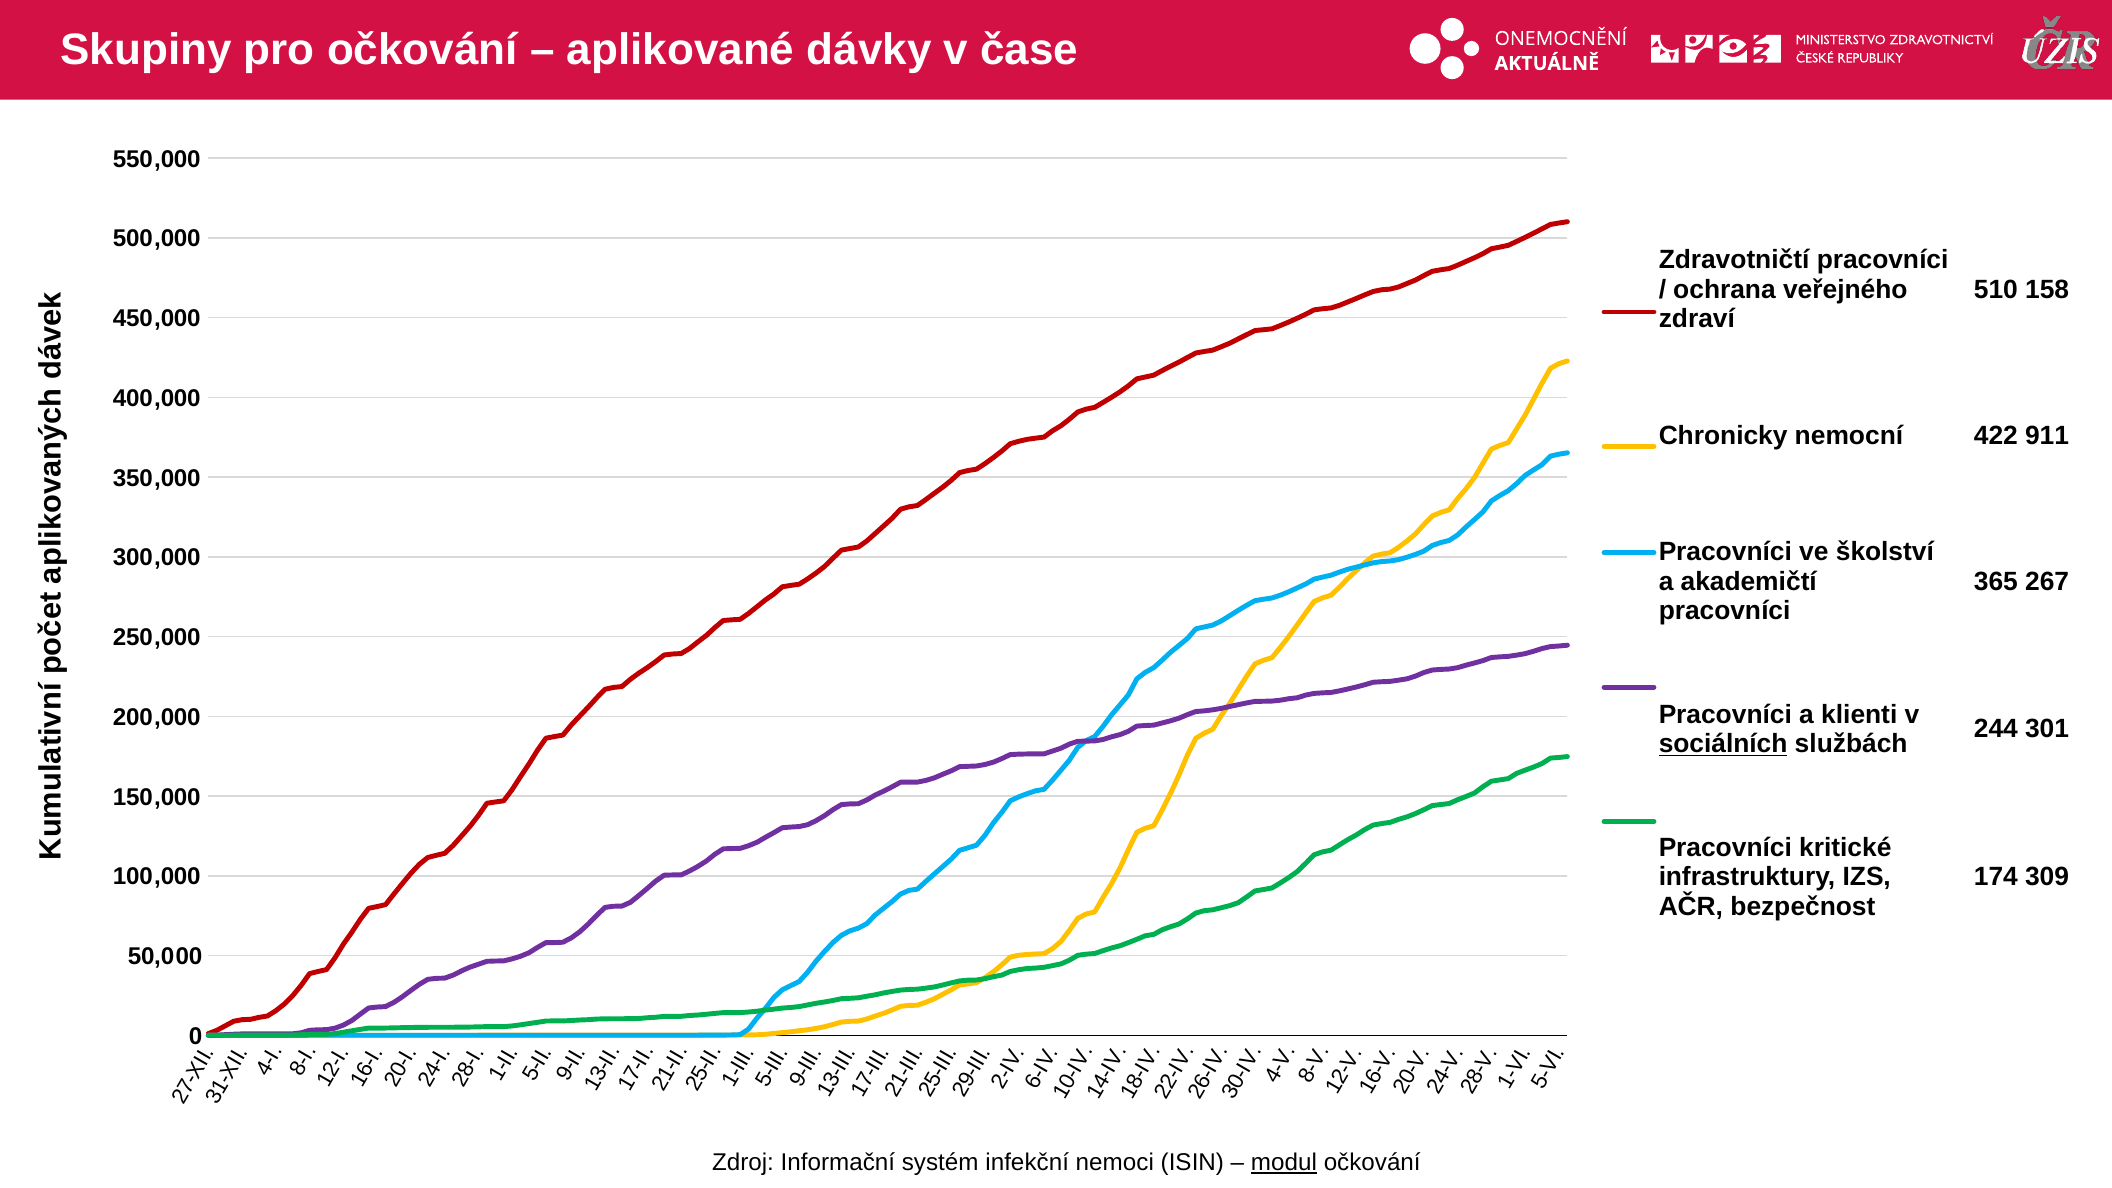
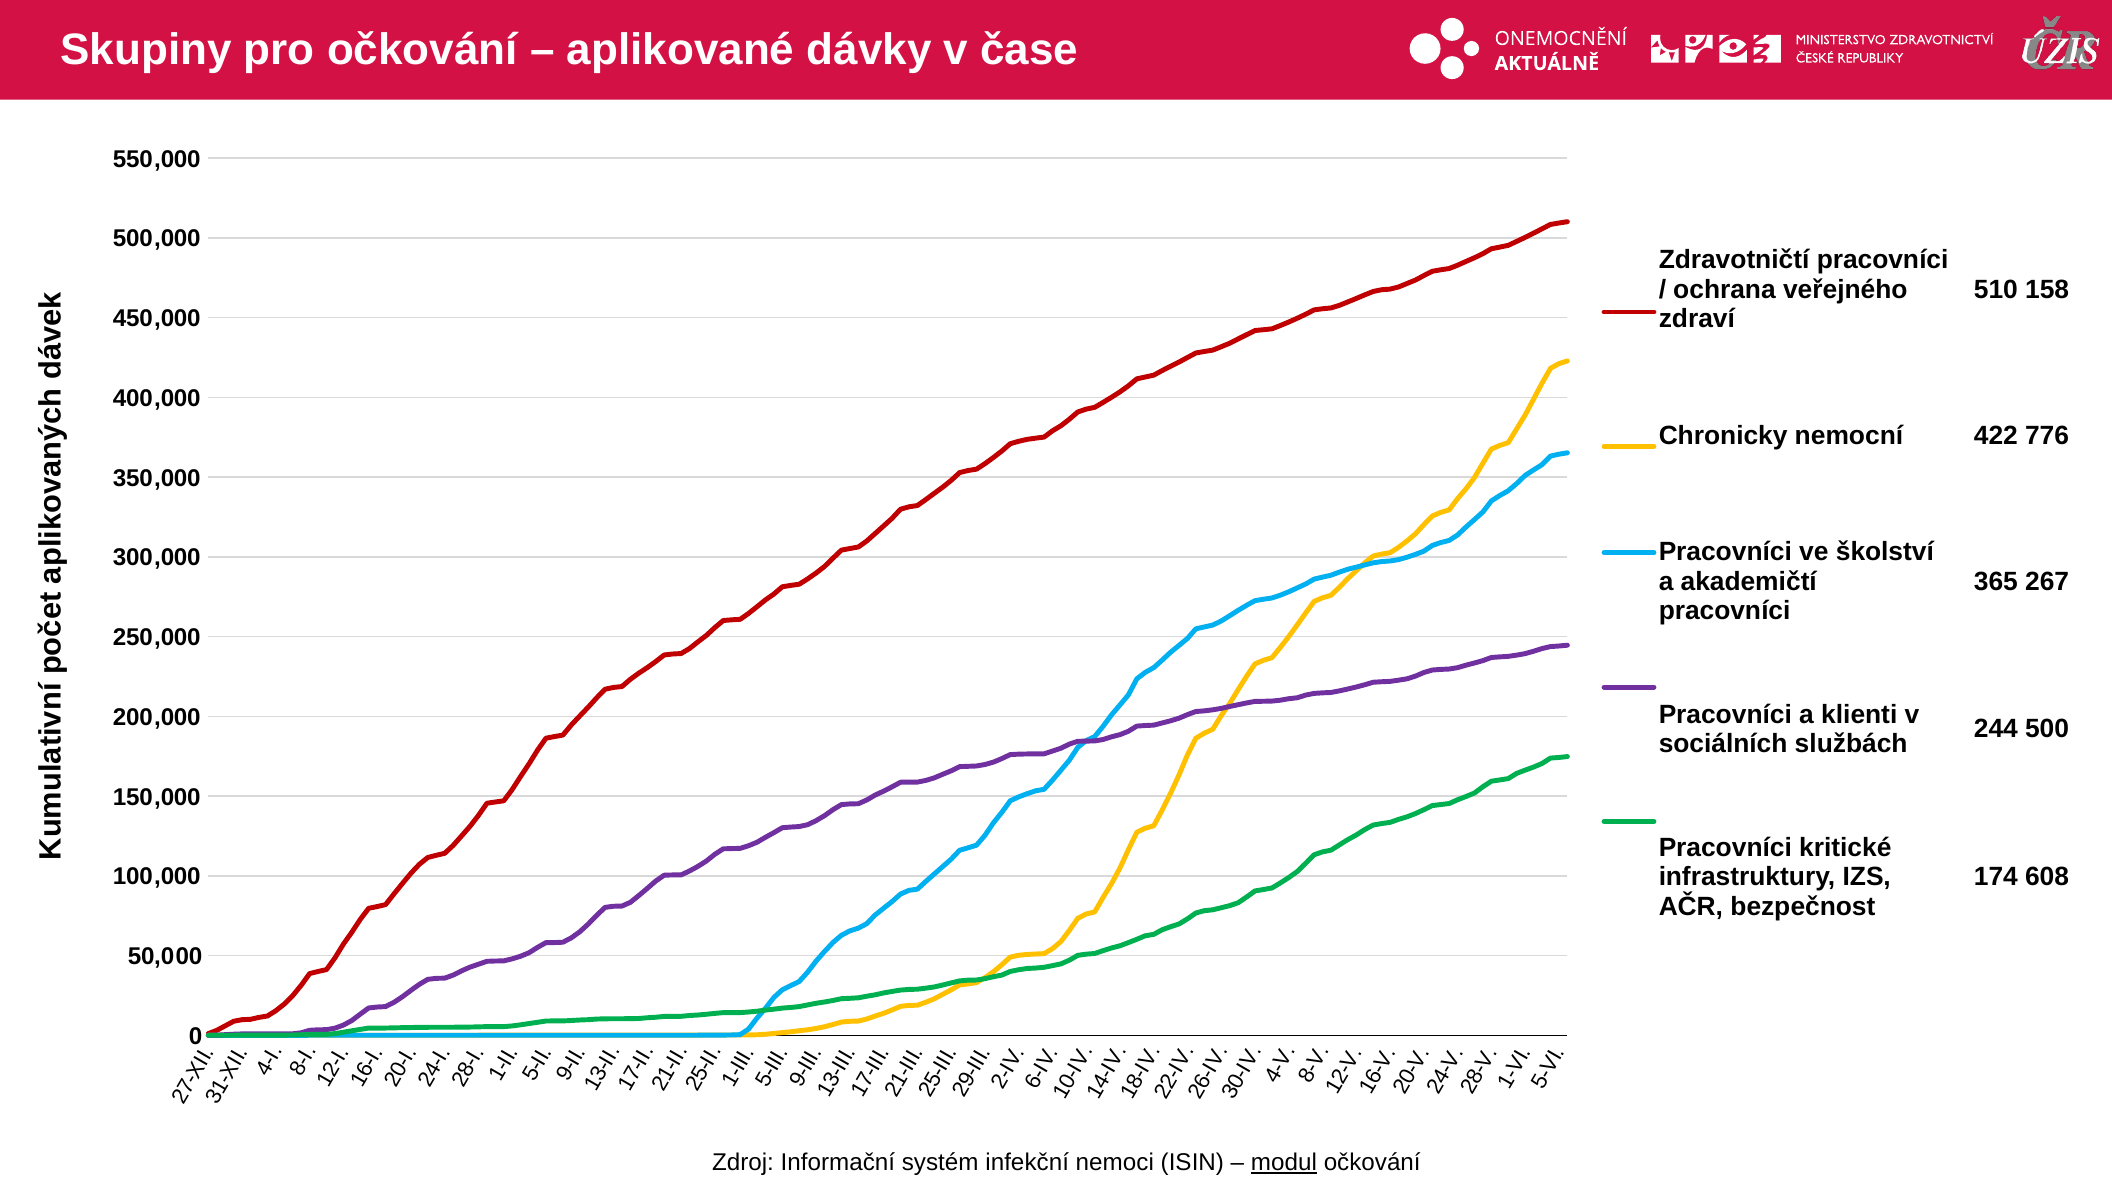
911: 911 -> 776 (2047, 435)
301: 301 -> 500 (2047, 729)
sociálních underline: present -> none (1723, 744)
309: 309 -> 608 (2047, 877)
